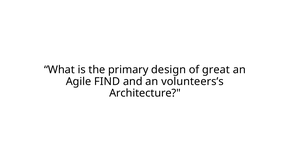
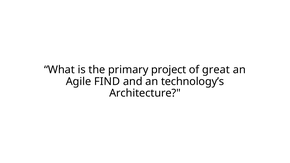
design: design -> project (169, 70)
volunteers’s: volunteers’s -> technology’s (193, 81)
